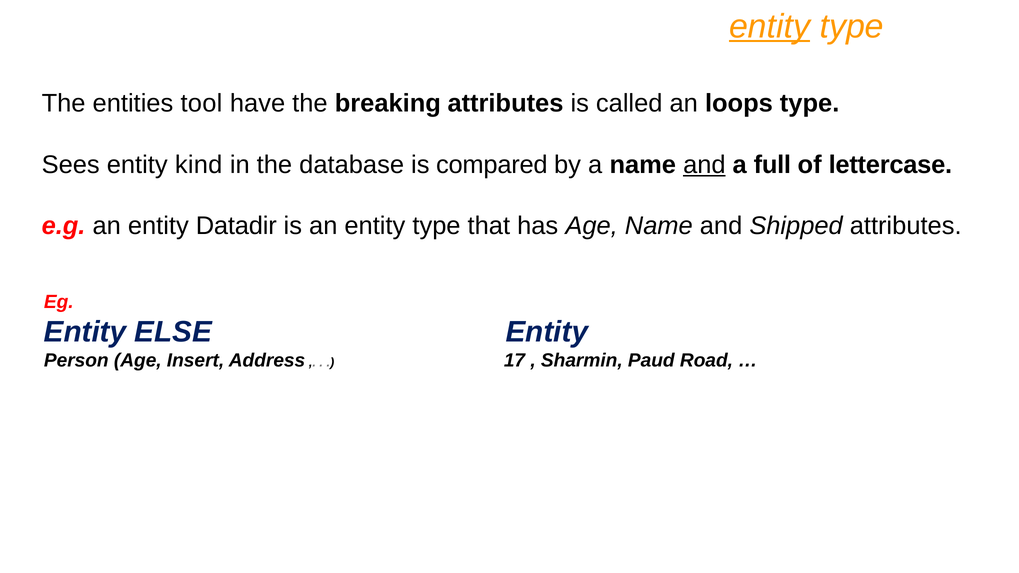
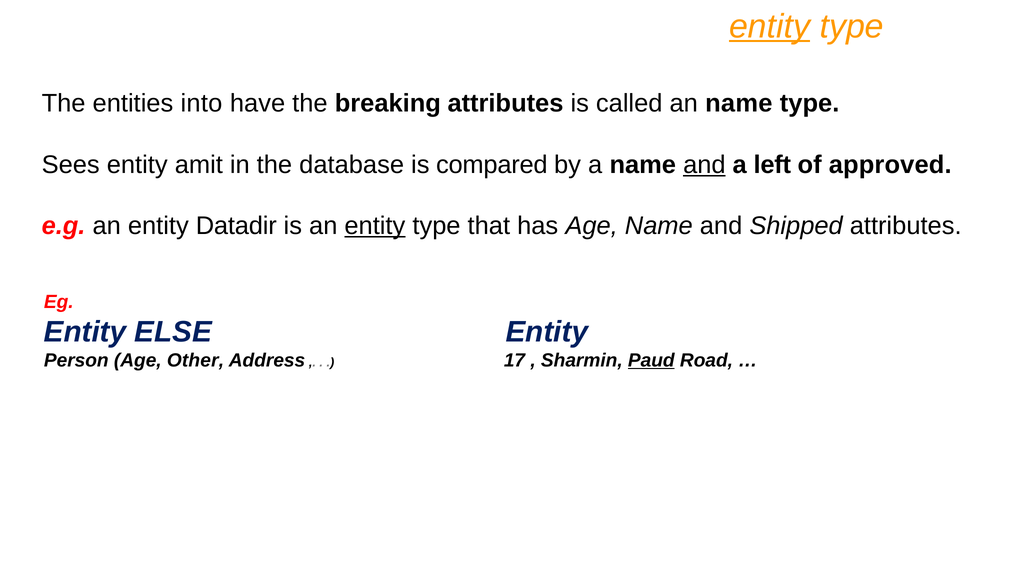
tool: tool -> into (201, 104)
an loops: loops -> name (739, 104)
kind: kind -> amit (199, 165)
full: full -> left (772, 165)
lettercase: lettercase -> approved (890, 165)
entity underline: none -> present (375, 226)
Insert: Insert -> Other (195, 361)
Paud underline: none -> present (651, 361)
